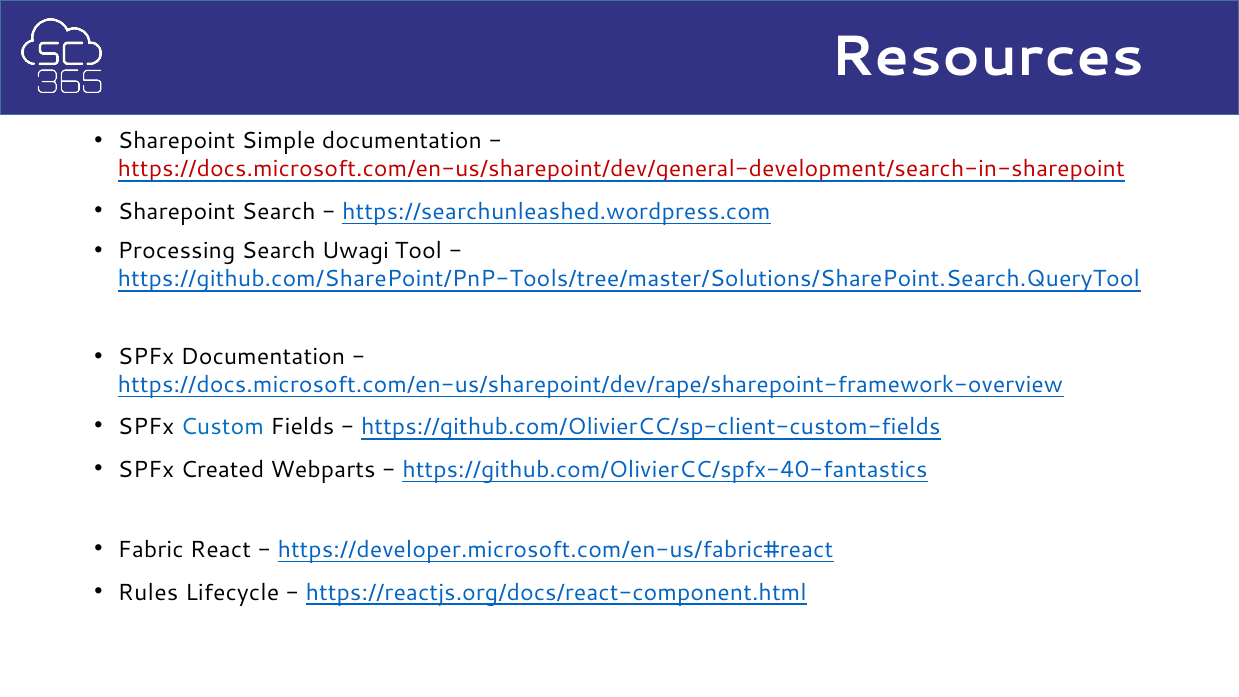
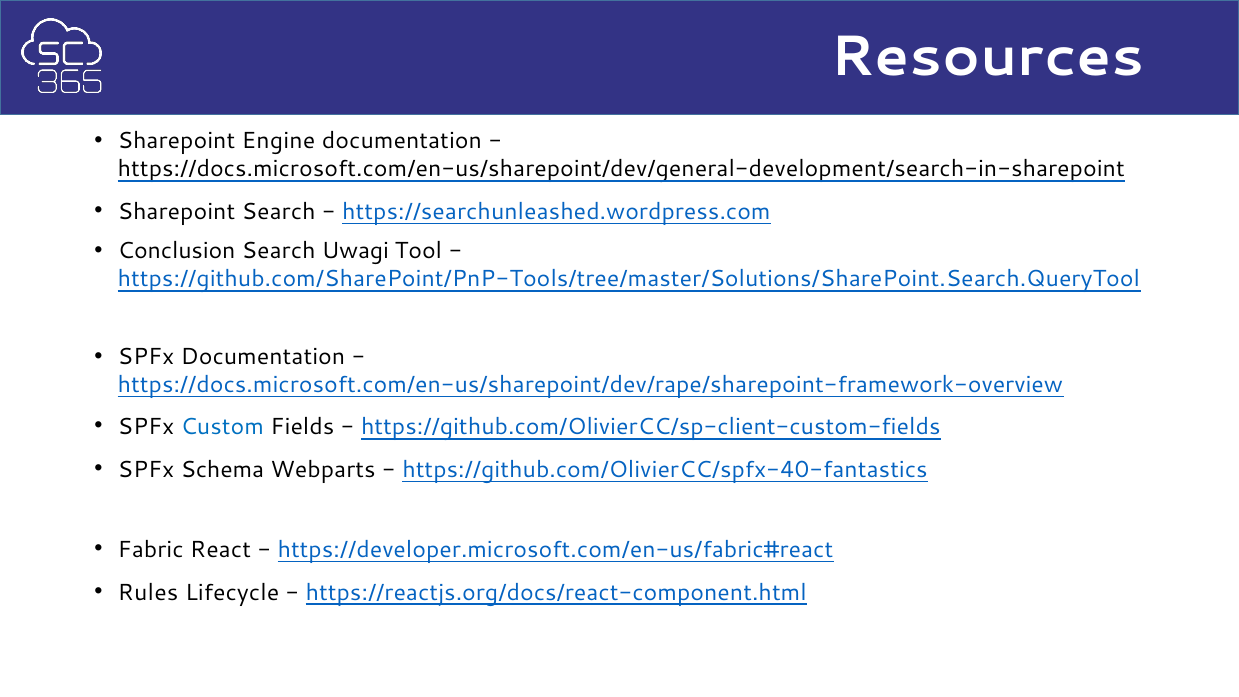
Simple: Simple -> Engine (279, 141)
https://docs.microsoft.com/en-us/sharepoint/dev/general-development/search-in-sharepoint colour: red -> black (621, 169)
Processing: Processing -> Conclusion (177, 251)
Created: Created -> Schema (222, 470)
